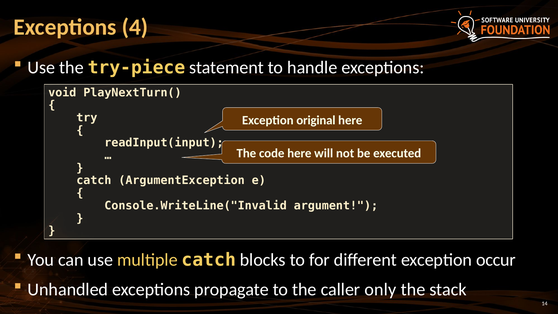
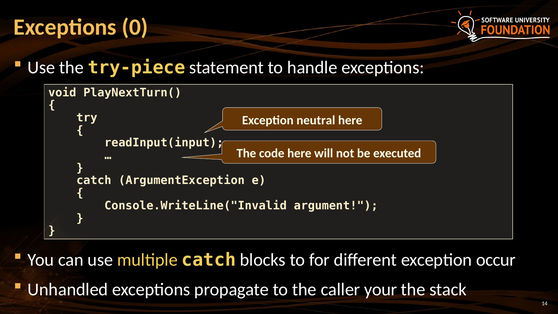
4: 4 -> 0 (135, 27)
original: original -> neutral (316, 120)
only: only -> your (381, 290)
